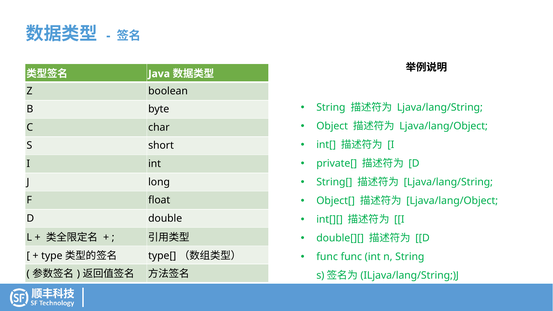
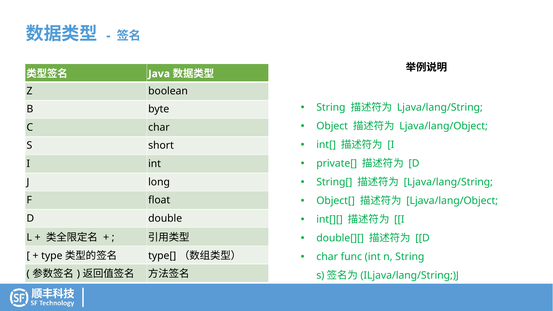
func: func -> char (327, 257)
